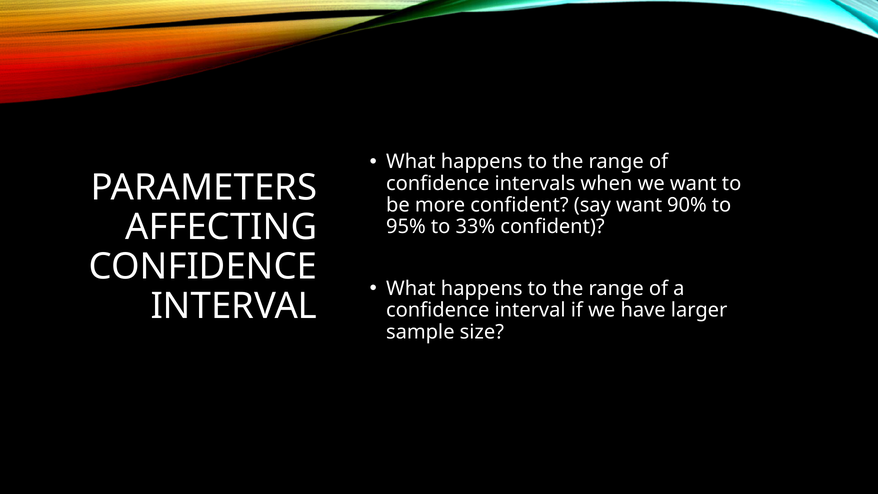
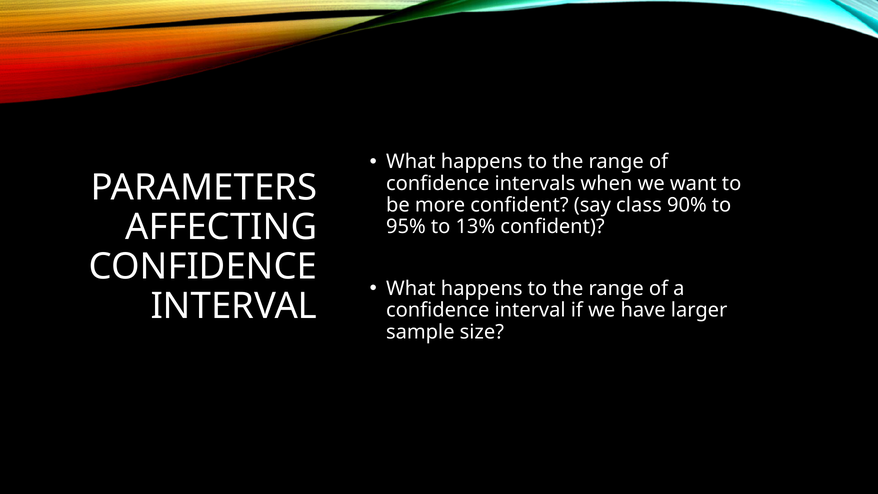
say want: want -> class (639, 205)
33%: 33% -> 13% (475, 227)
